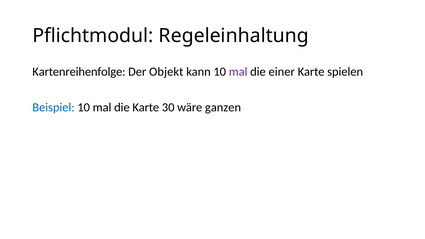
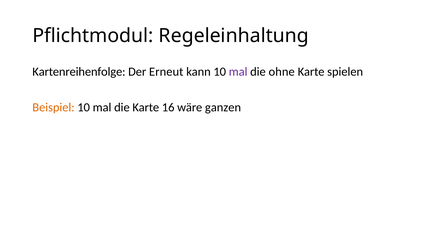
Objekt: Objekt -> Erneut (166, 72)
einer: einer -> ohne (282, 72)
Beispiel colour: blue -> orange (54, 107)
30: 30 -> 16 (168, 107)
